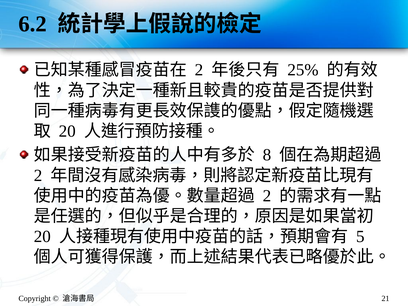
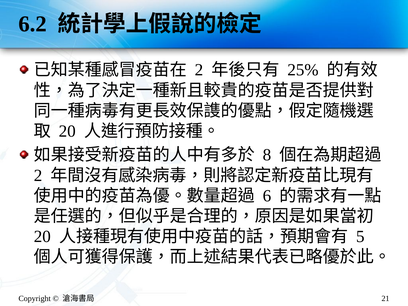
2: 2 -> 6 (267, 196)
